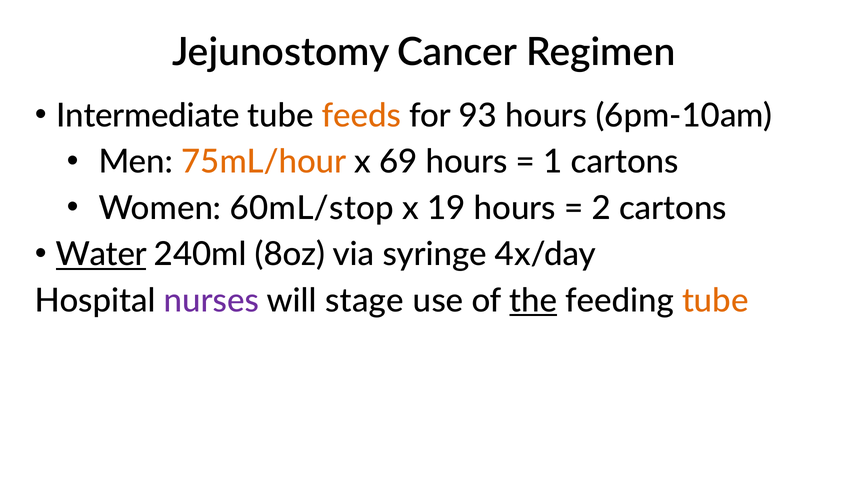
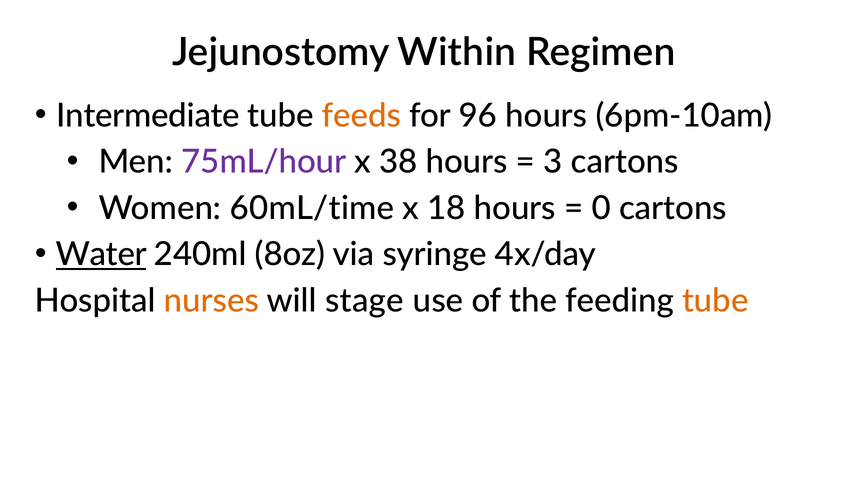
Cancer: Cancer -> Within (457, 53)
93: 93 -> 96 (478, 116)
75mL/hour colour: orange -> purple (264, 162)
69: 69 -> 38 (398, 162)
1: 1 -> 3 (553, 162)
60mL/stop: 60mL/stop -> 60mL/time (312, 208)
19: 19 -> 18 (446, 208)
2: 2 -> 0 (601, 208)
nurses colour: purple -> orange (211, 301)
the underline: present -> none (533, 301)
